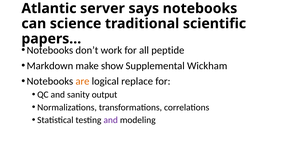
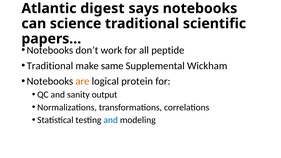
server: server -> digest (102, 8)
Markdown: Markdown -> Traditional (50, 66)
show: show -> same (112, 66)
replace: replace -> protein (137, 81)
and colour: purple -> blue (111, 120)
